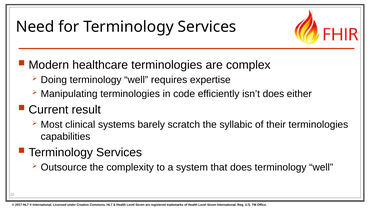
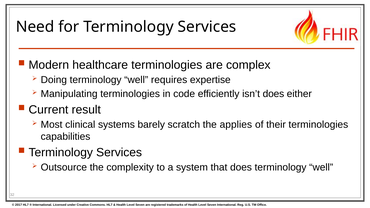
syllabic: syllabic -> applies (236, 125)
